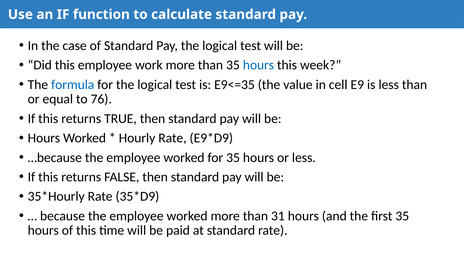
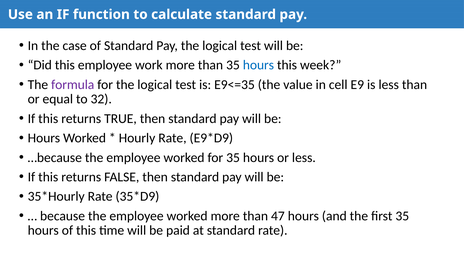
formula colour: blue -> purple (73, 85)
76: 76 -> 32 (101, 99)
31: 31 -> 47 (278, 216)
